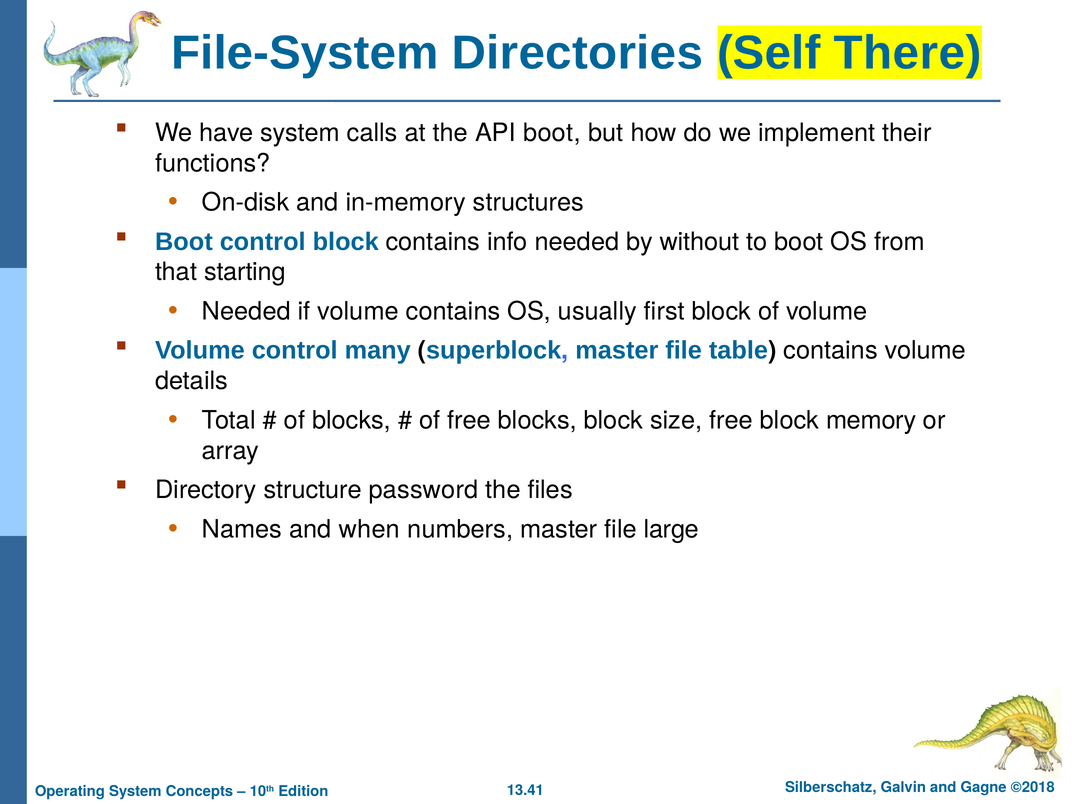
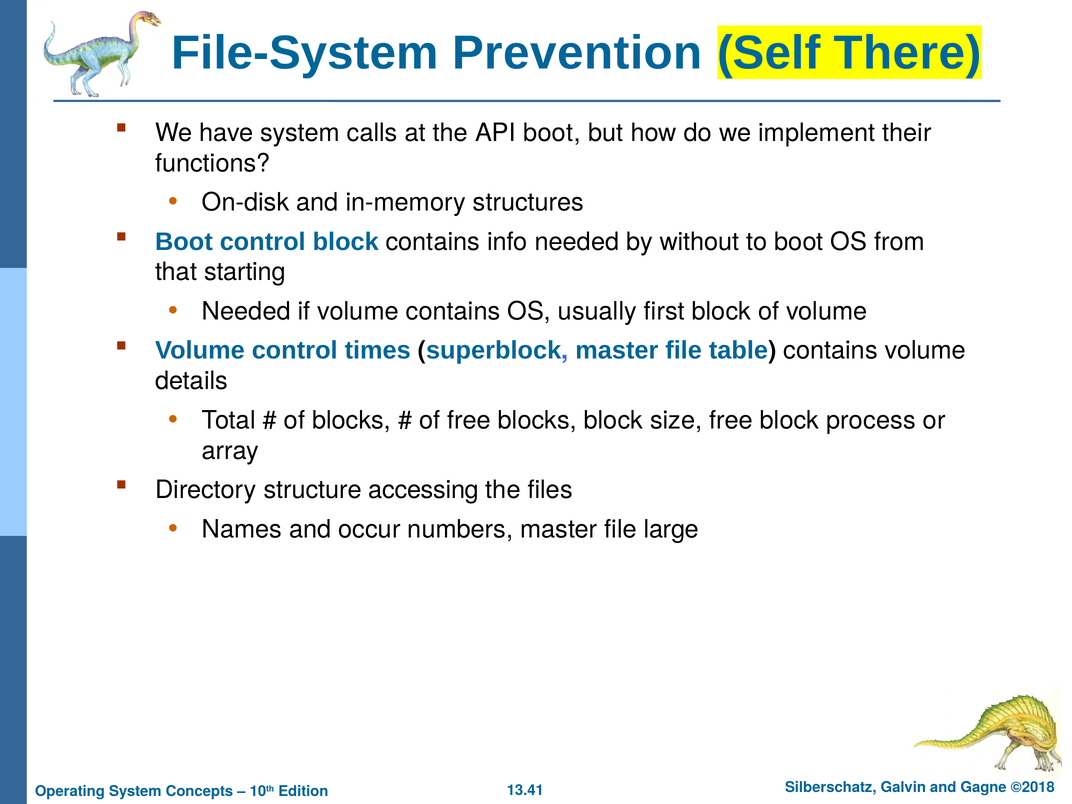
Directories: Directories -> Prevention (577, 53)
many: many -> times (378, 351)
memory: memory -> process (871, 420)
password: password -> accessing (424, 490)
when: when -> occur (369, 529)
